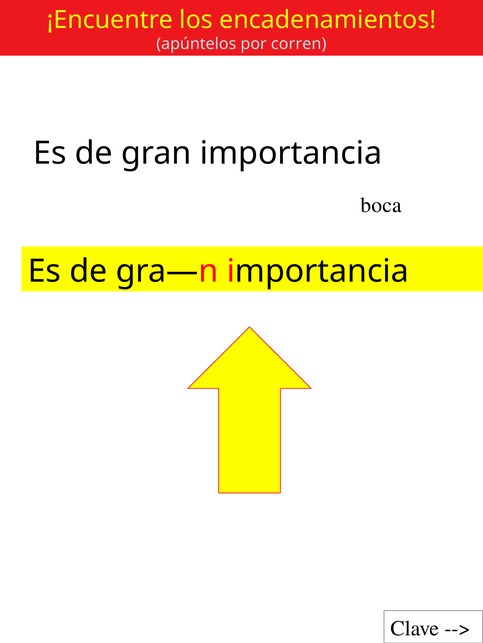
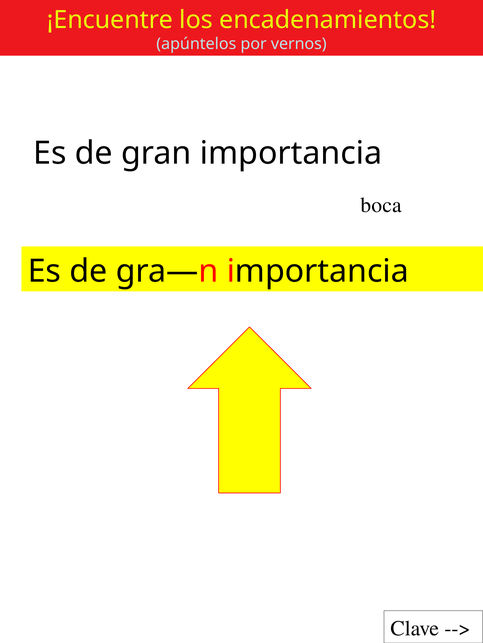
corren: corren -> vernos (299, 44)
